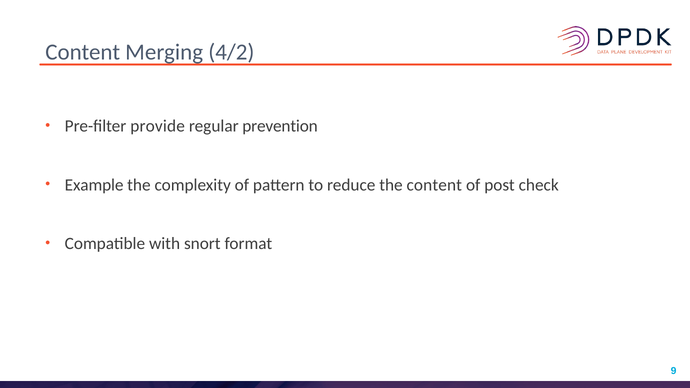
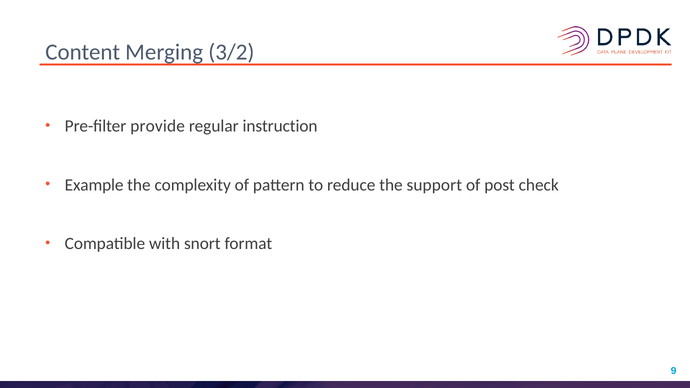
4/2: 4/2 -> 3/2 (231, 52)
prevention: prevention -> instruction (280, 126)
the content: content -> support (434, 185)
